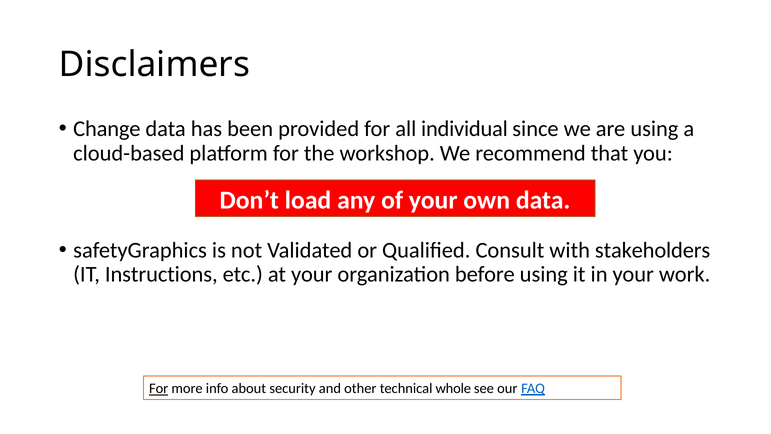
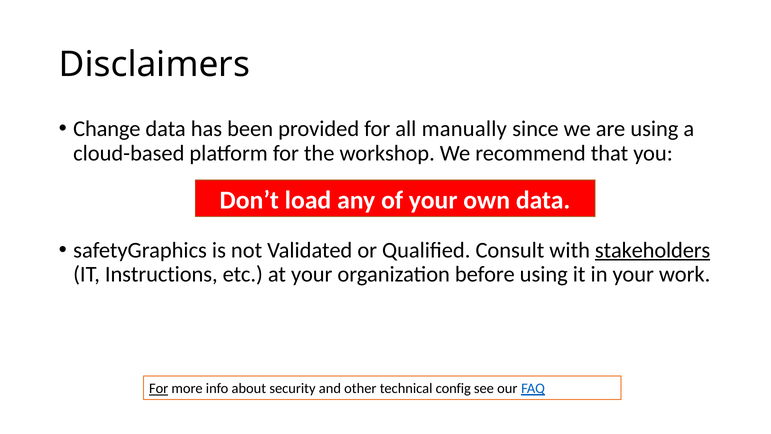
individual: individual -> manually (464, 129)
stakeholders underline: none -> present (653, 250)
whole: whole -> config (453, 388)
